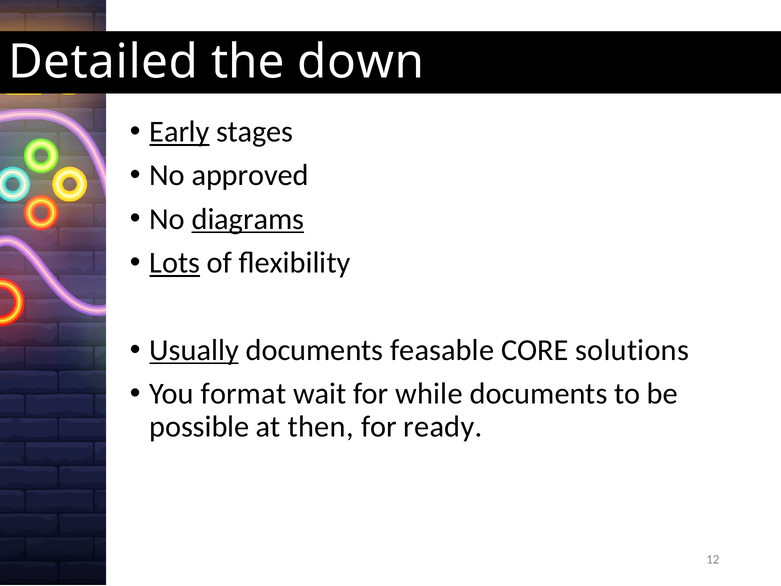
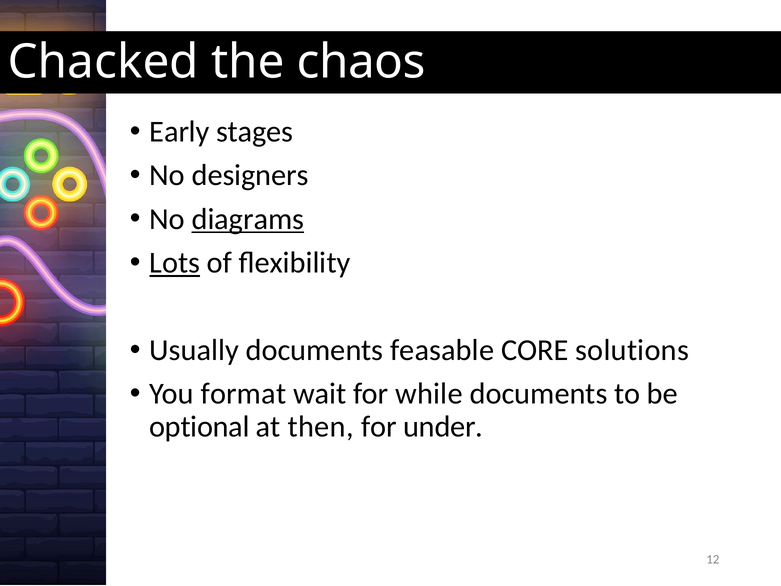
Detailed: Detailed -> Chacked (103, 62)
down: down -> chaos (361, 62)
Early underline: present -> none (179, 132)
approved: approved -> designers (250, 175)
Usually underline: present -> none (194, 350)
possible: possible -> optional (199, 427)
ready: ready -> under (443, 427)
